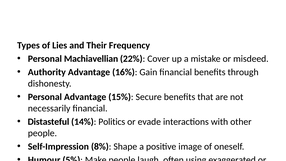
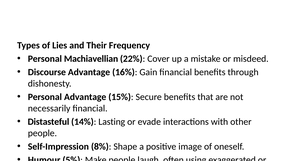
Authority: Authority -> Discourse (47, 72)
Politics: Politics -> Lasting (112, 122)
